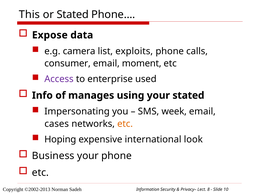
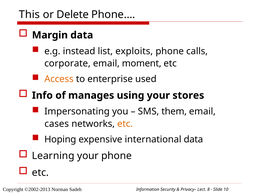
or Stated: Stated -> Delete (73, 15)
Expose: Expose -> Margin (50, 35)
camera: camera -> instead (79, 51)
consumer: consumer -> corporate (67, 64)
Access colour: purple -> orange (59, 79)
your stated: stated -> stores (188, 96)
week: week -> them (174, 112)
international look: look -> data (193, 140)
Business: Business -> Learning (53, 156)
